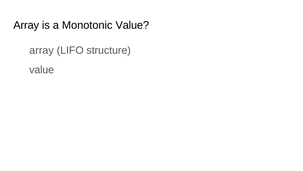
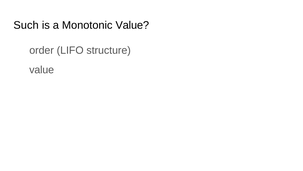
Array: Array -> Such (26, 25)
array: array -> order (42, 50)
